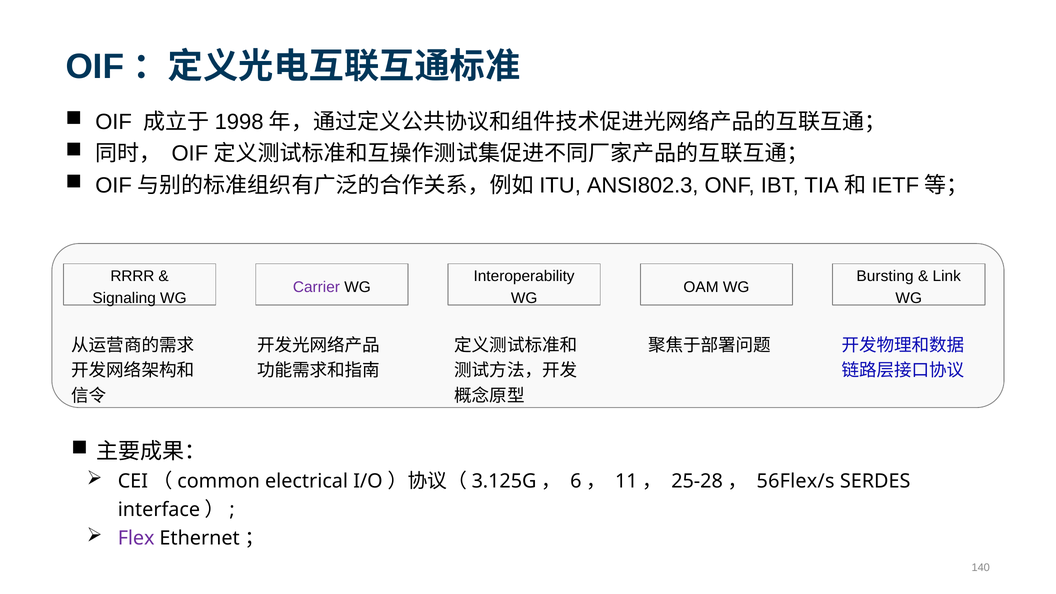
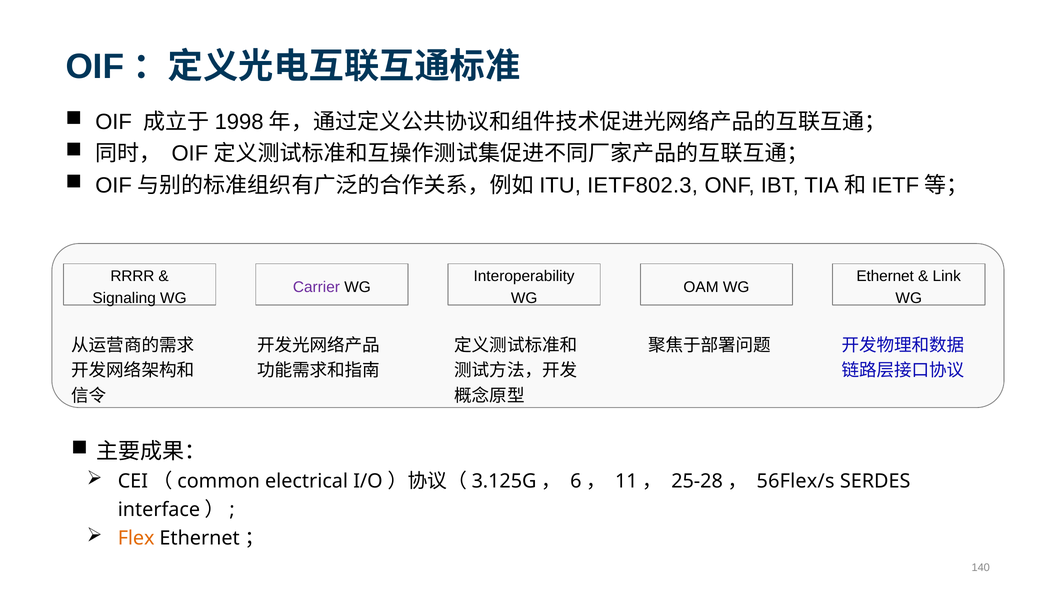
ANSI802.3: ANSI802.3 -> IETF802.3 (643, 185)
Bursting: Bursting -> Ethernet (885, 276)
Flex colour: purple -> orange (136, 538)
